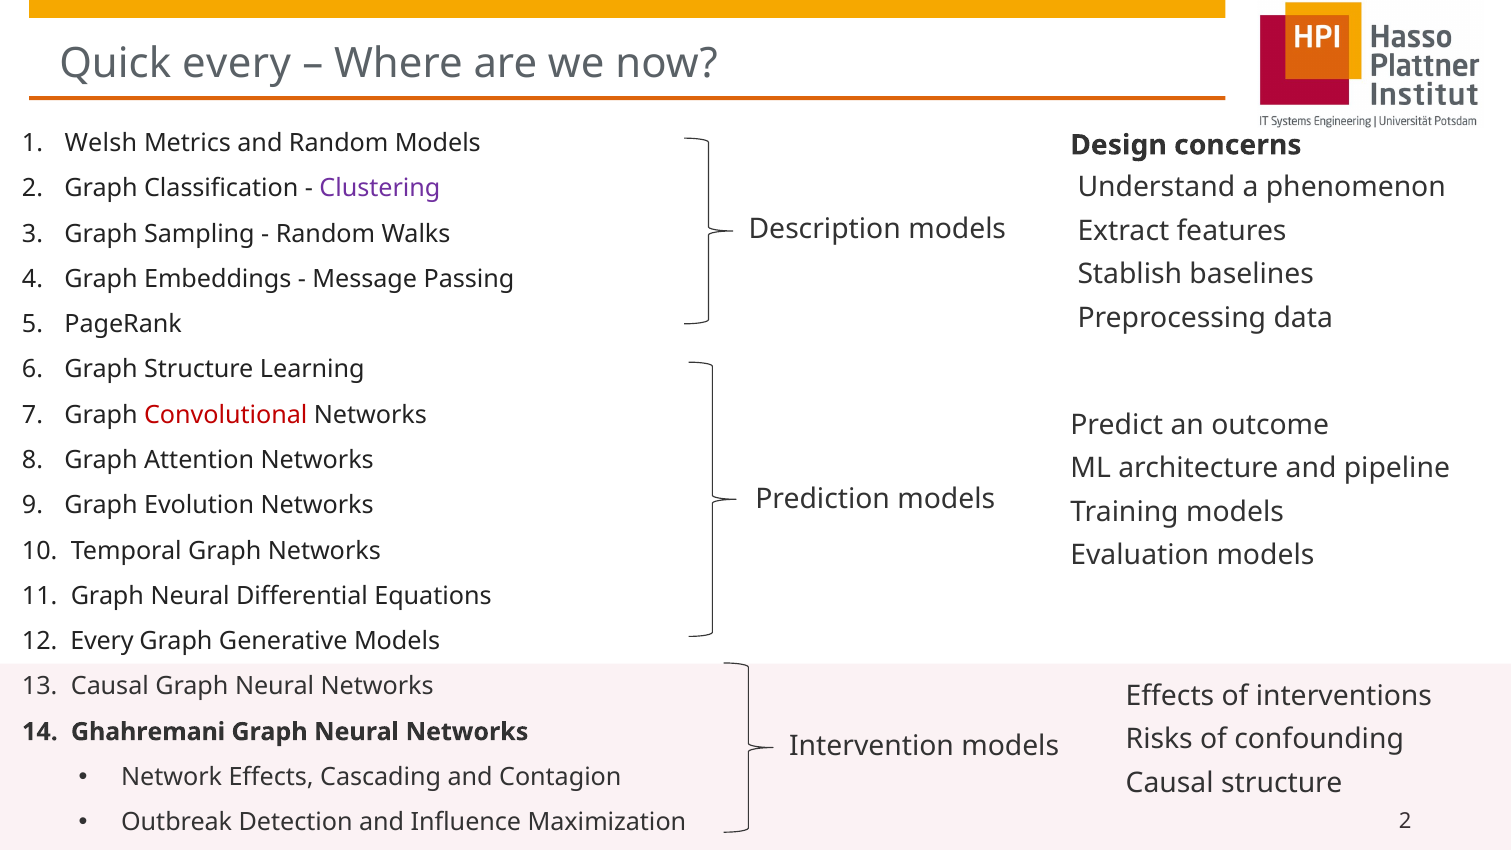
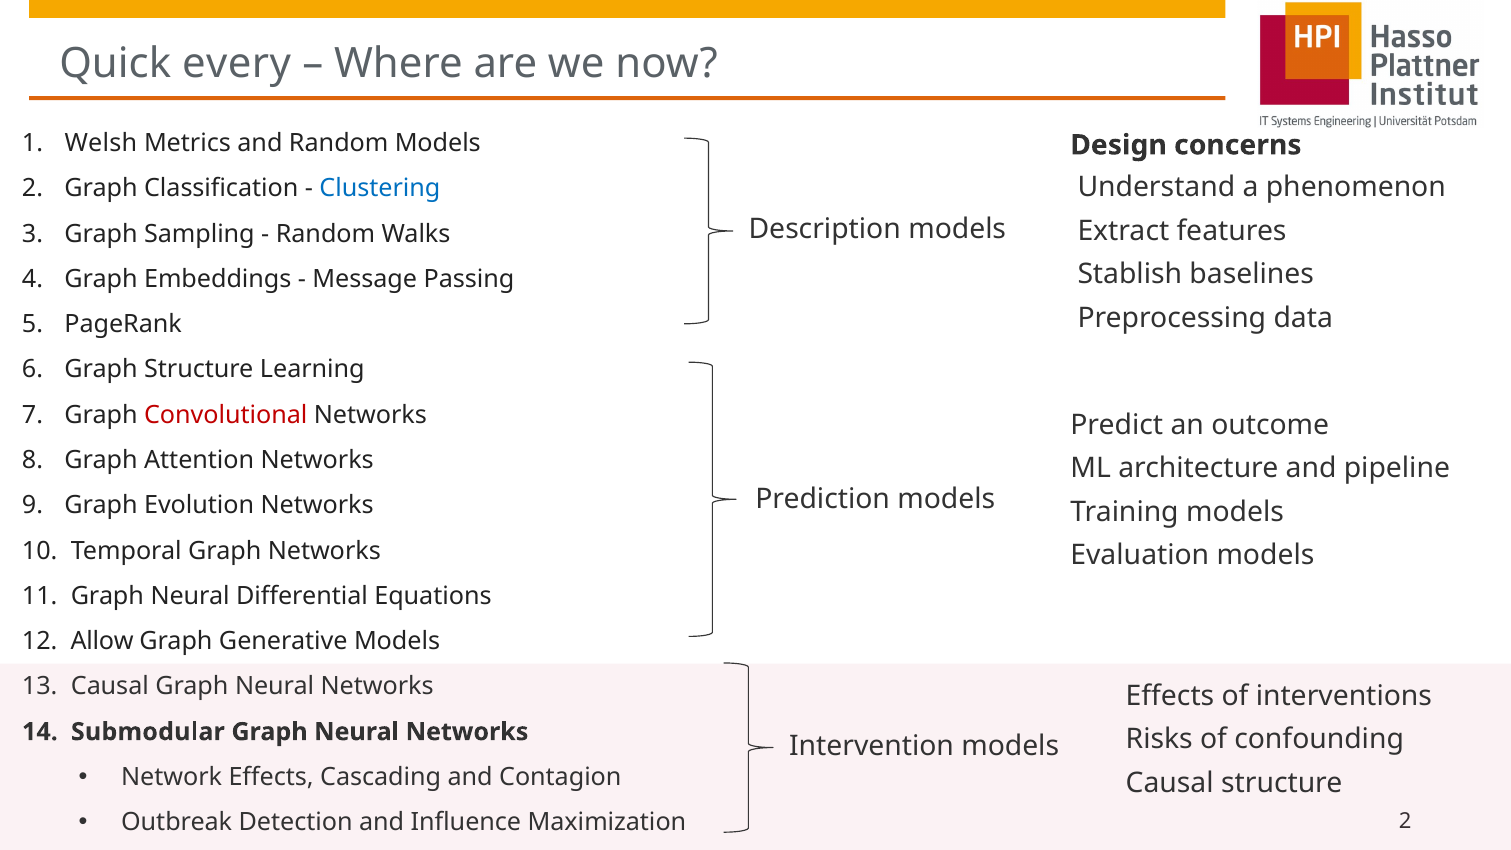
Clustering colour: purple -> blue (380, 188)
Every: Every -> Allow (102, 641)
Ghahremani: Ghahremani -> Submodular (148, 732)
